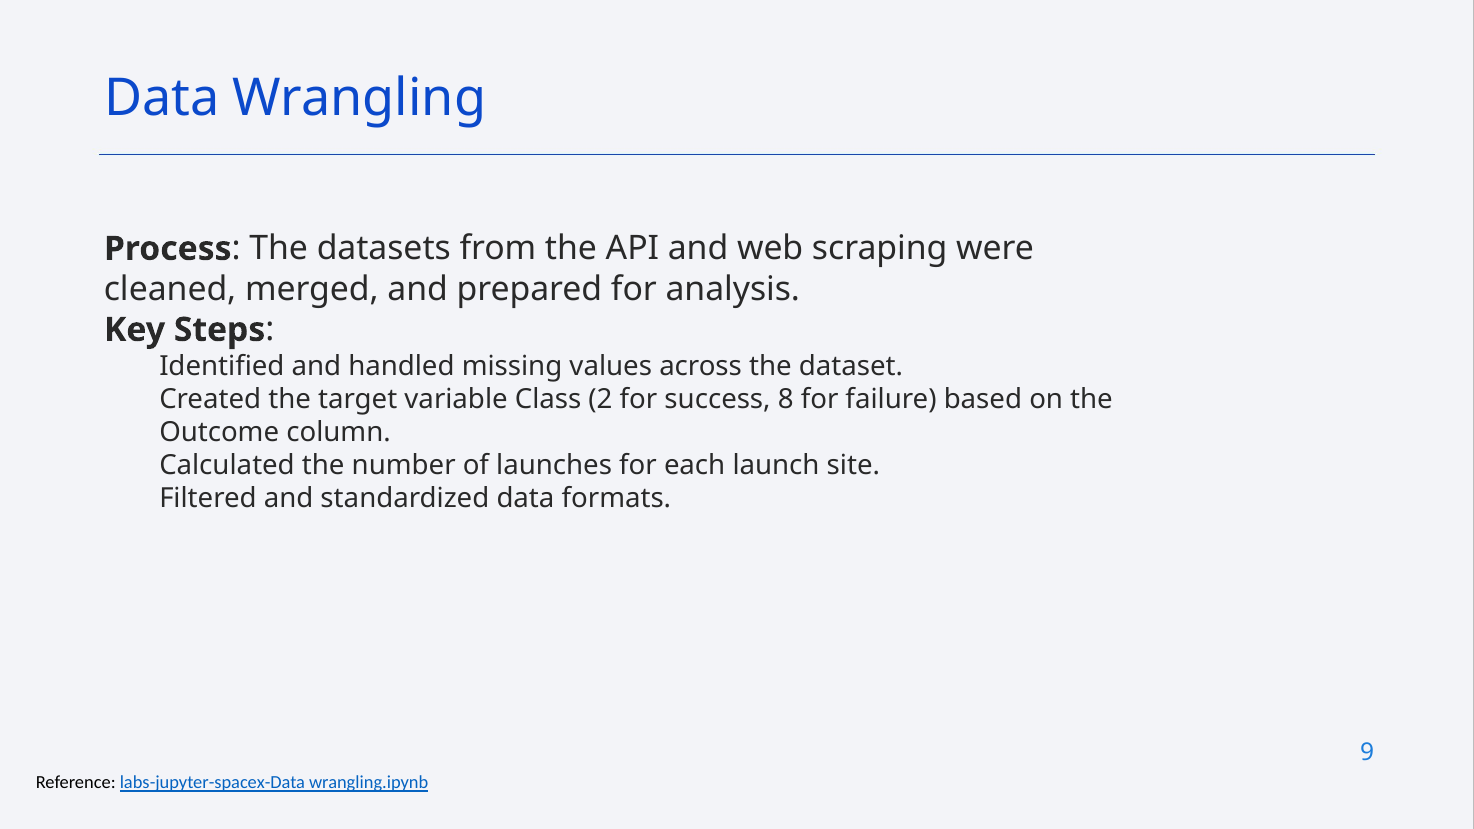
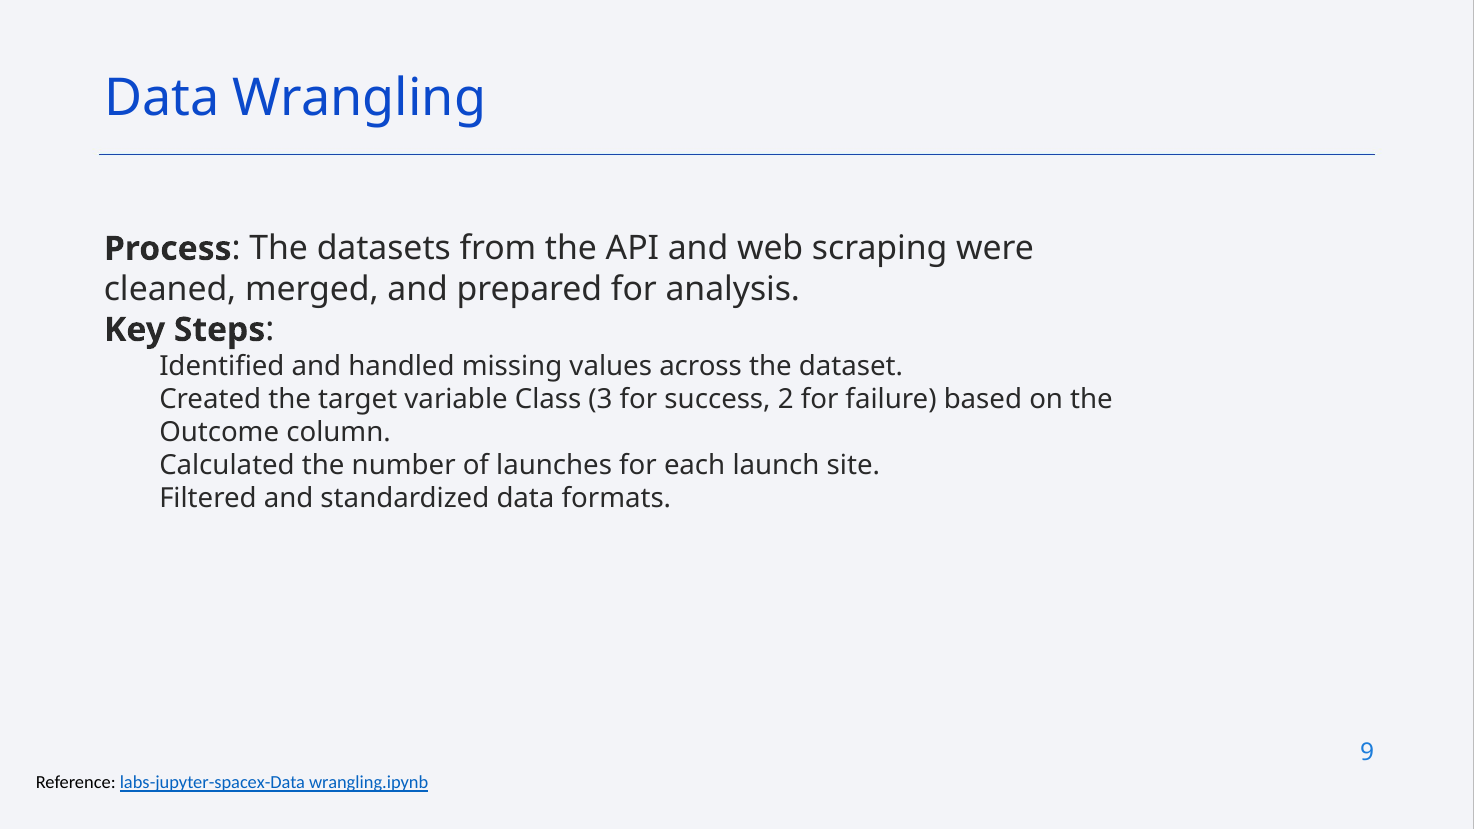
2: 2 -> 3 (600, 399)
8: 8 -> 2 (786, 399)
